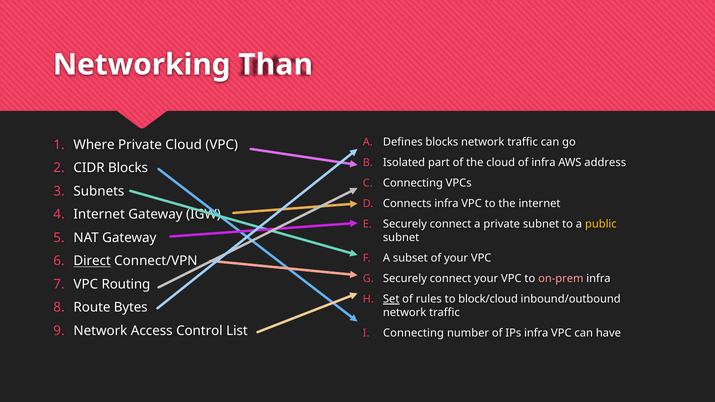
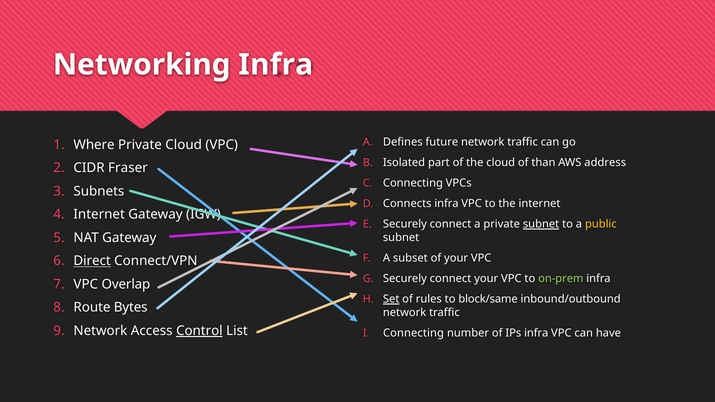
Networking Than: Than -> Infra (276, 65)
Defines blocks: blocks -> future (442, 142)
of infra: infra -> than (543, 163)
CIDR Blocks: Blocks -> Fraser (128, 168)
subnet underline: none -> present (541, 224)
on-prem colour: pink -> light green (561, 279)
Routing: Routing -> Overlap (126, 284)
block/cloud: block/cloud -> block/same (488, 299)
Control underline: none -> present (199, 331)
